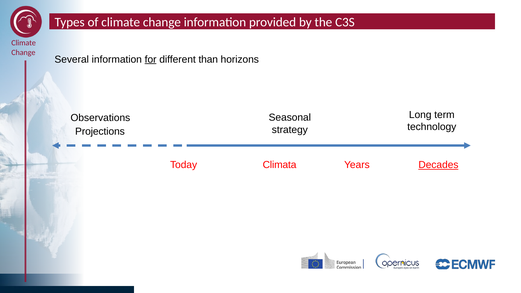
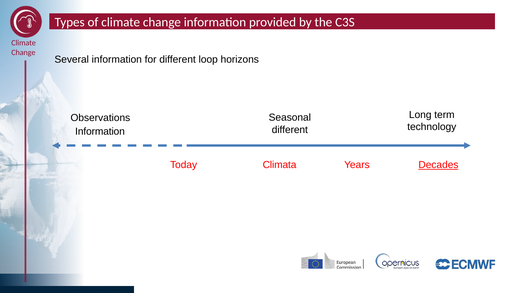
for underline: present -> none (151, 59)
than: than -> loop (208, 59)
strategy: strategy -> different (290, 130)
Projections: Projections -> Information (100, 131)
